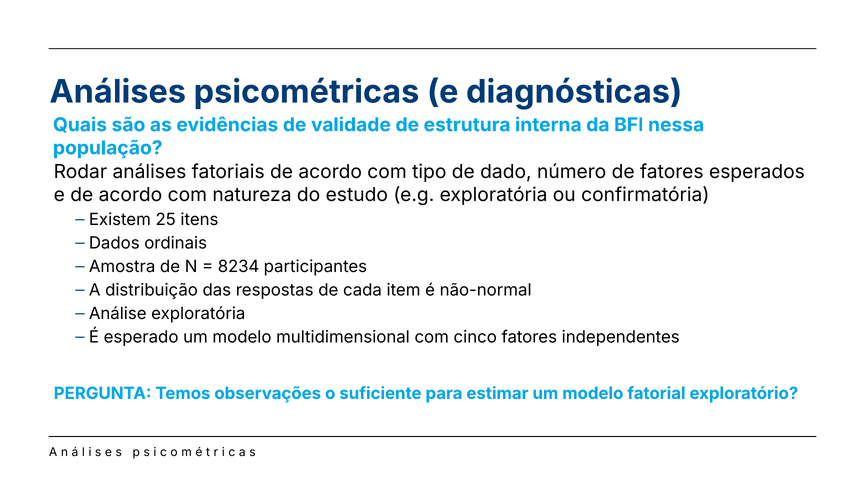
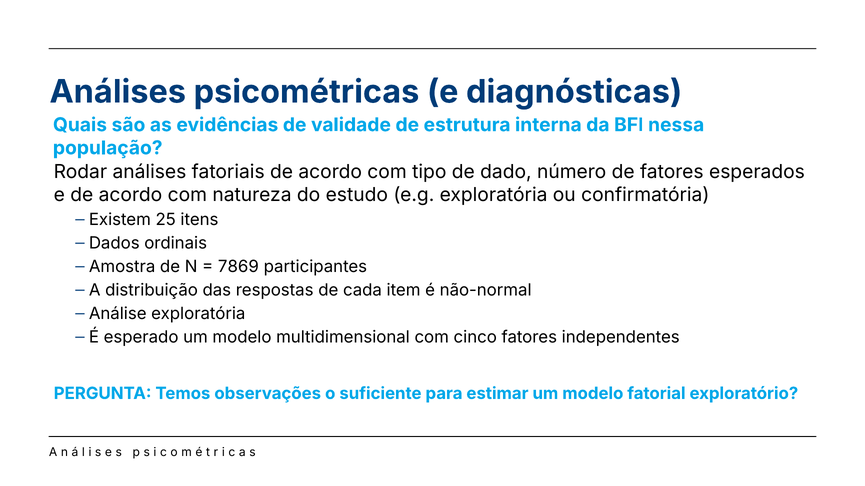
8234: 8234 -> 7869 (238, 267)
